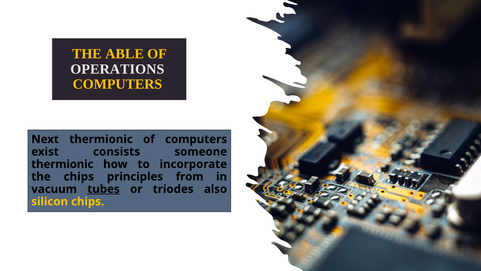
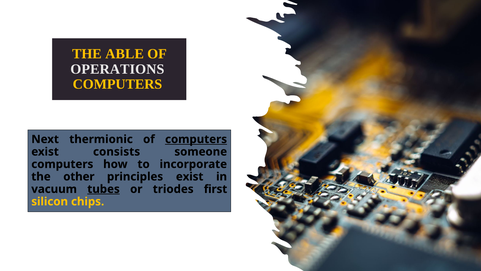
computers underline: none -> present (196, 139)
thermionic: thermionic -> computers (62, 164)
the chips: chips -> other (79, 176)
principles from: from -> exist (190, 176)
also: also -> first (216, 189)
